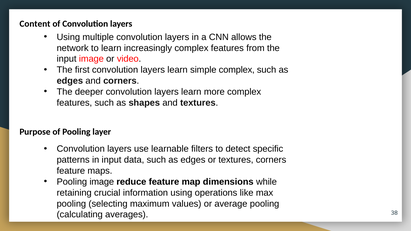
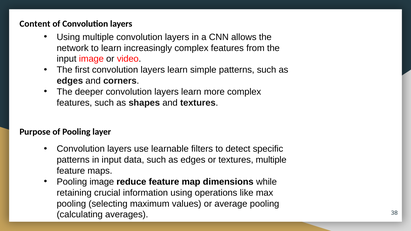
simple complex: complex -> patterns (237, 70)
textures corners: corners -> multiple (271, 160)
